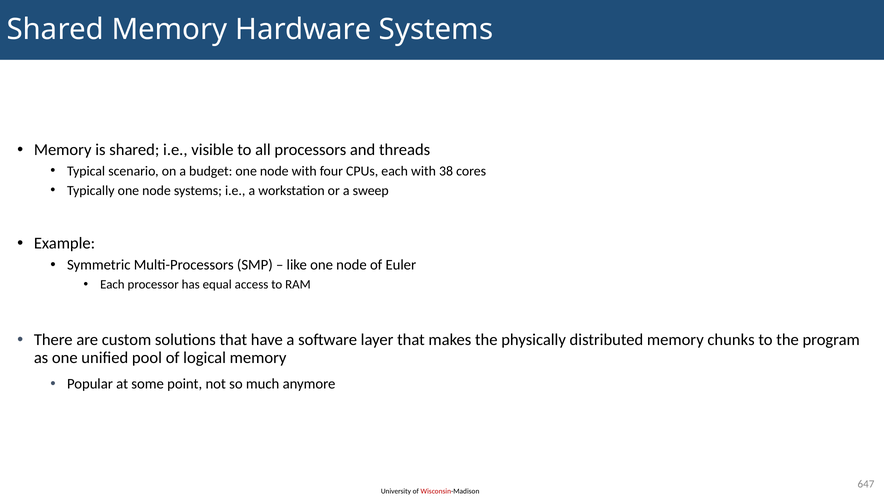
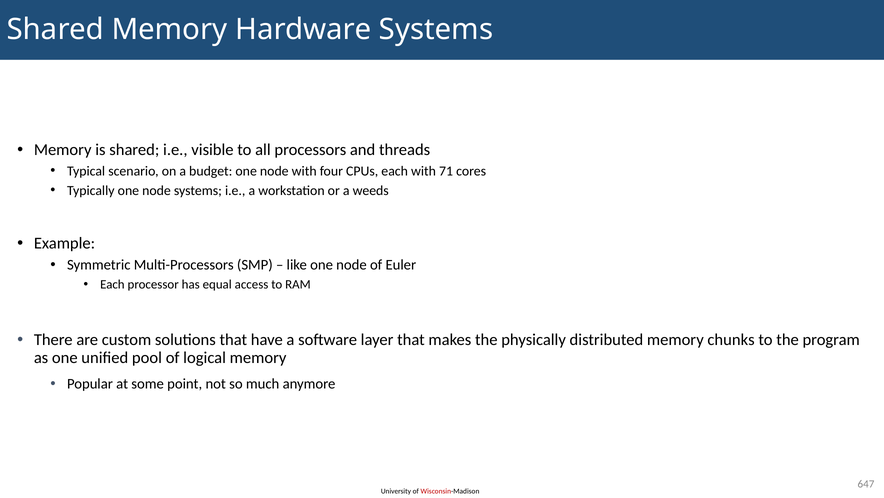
38: 38 -> 71 (446, 171)
sweep: sweep -> weeds (371, 190)
